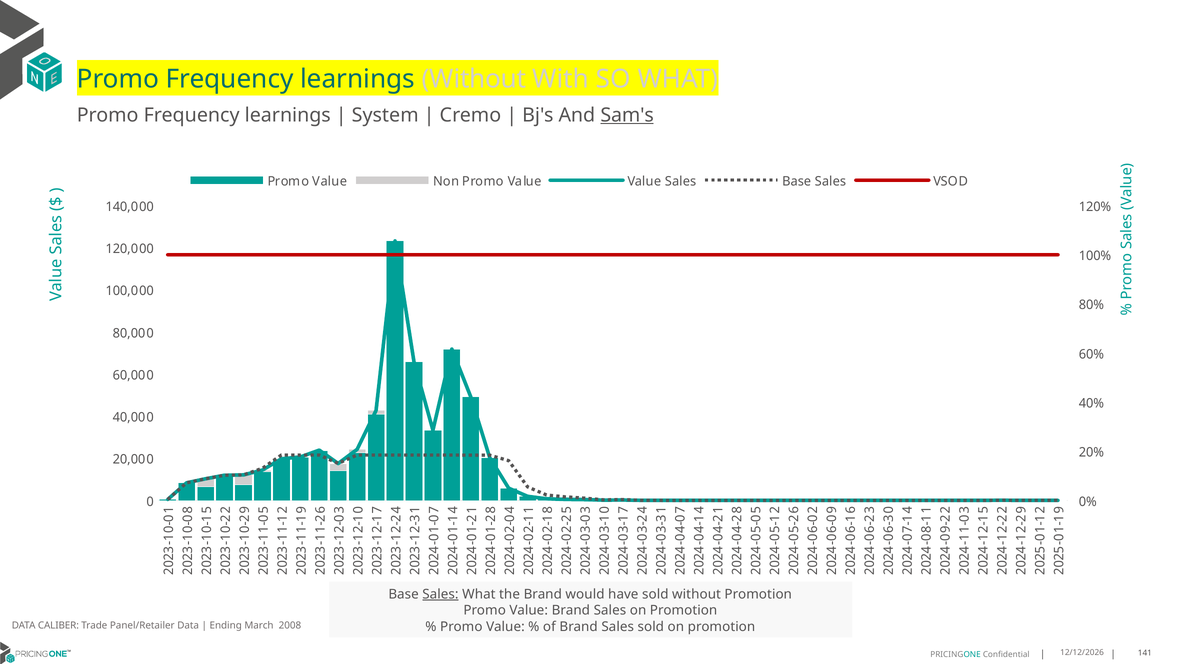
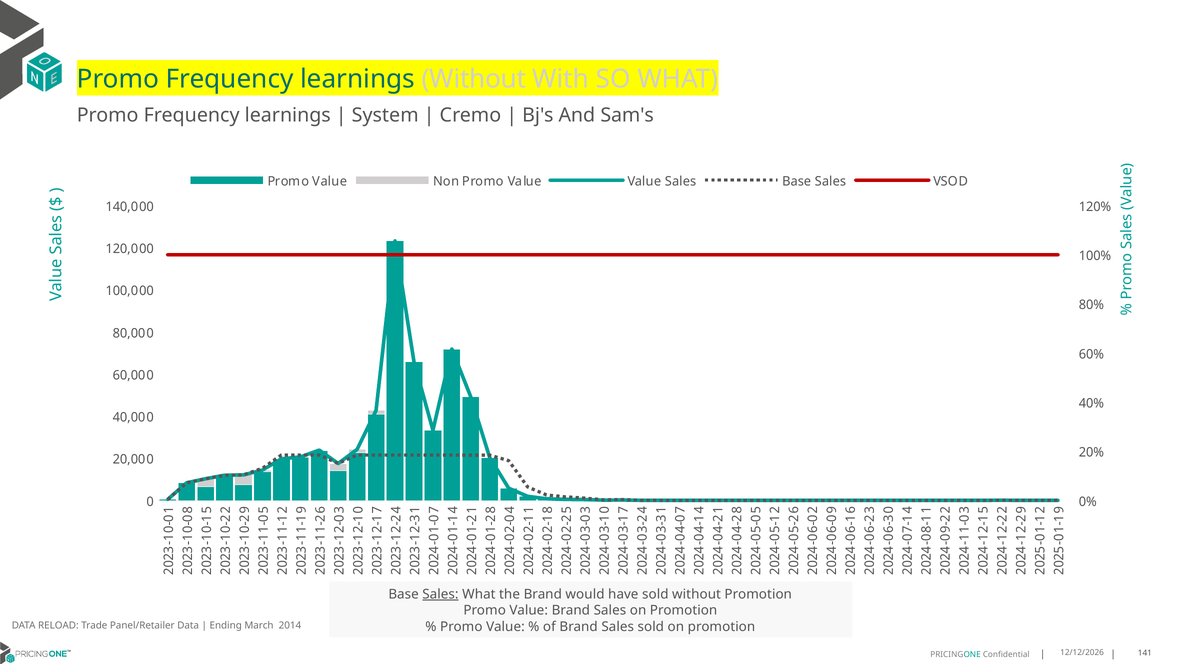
Sam's underline: present -> none (627, 115)
CALIBER: CALIBER -> RELOAD (58, 626)
2008: 2008 -> 2014 (290, 626)
